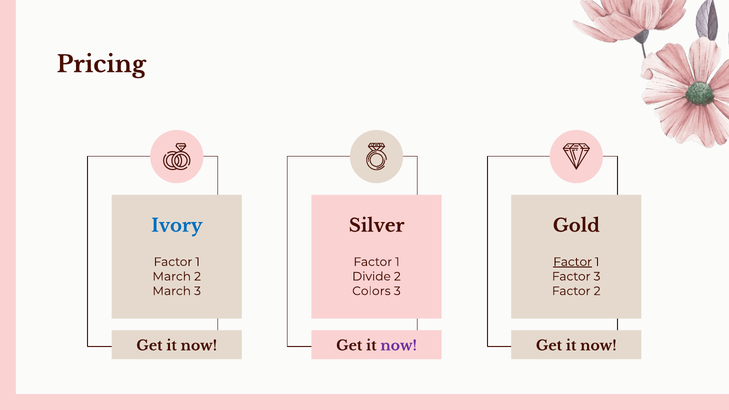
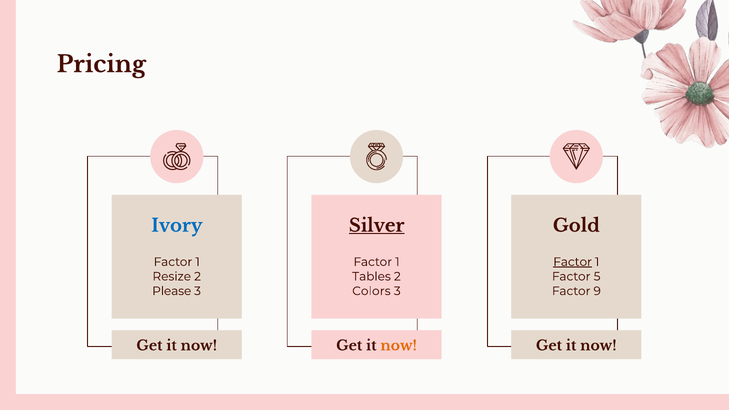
Silver underline: none -> present (377, 226)
March: March -> Resize (172, 277)
Divide: Divide -> Tables (372, 277)
Factor 3: 3 -> 5 (597, 277)
March: March -> Please (172, 291)
Factor 2: 2 -> 9 (597, 291)
now colour: purple -> orange (399, 346)
